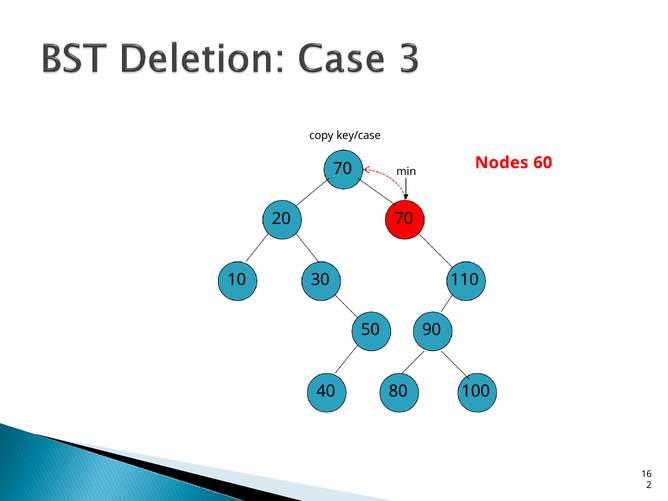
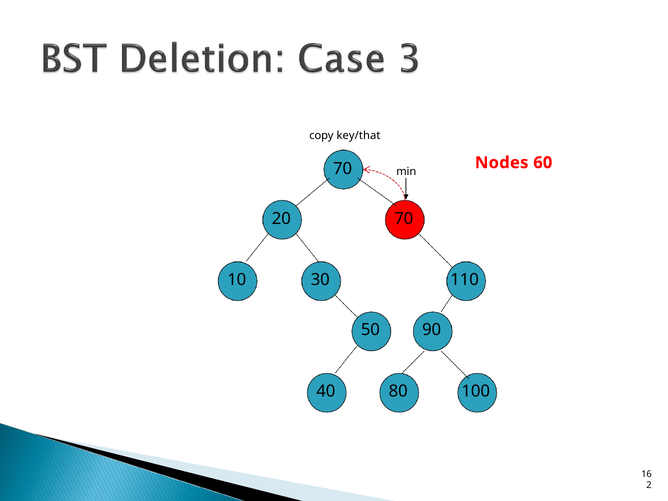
key/case: key/case -> key/that (358, 135)
